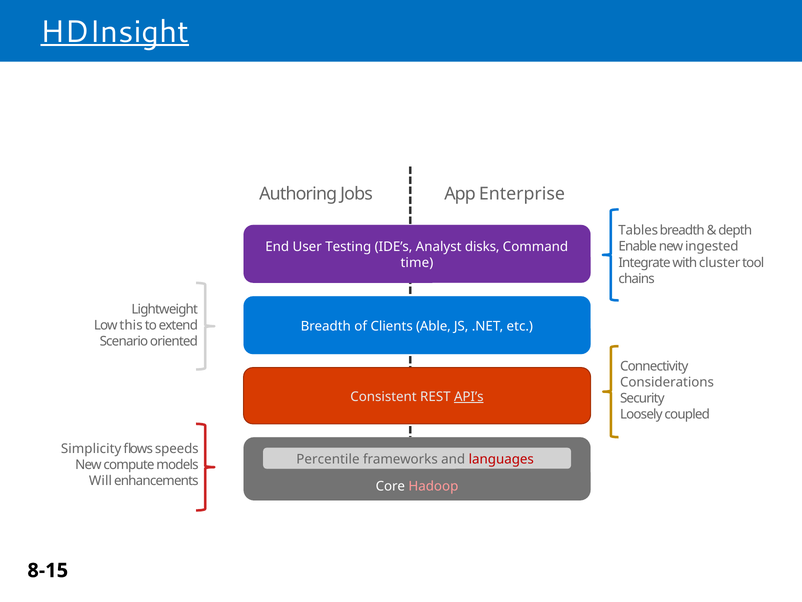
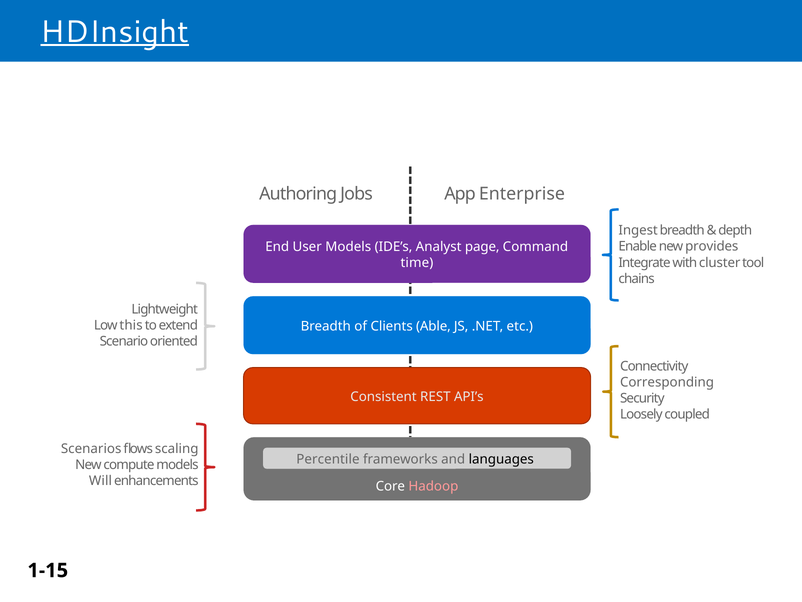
Tables: Tables -> Ingest (638, 230)
ingested: ingested -> provides (712, 246)
User Testing: Testing -> Models (348, 247)
disks: disks -> page (482, 247)
Considerations: Considerations -> Corresponding (667, 382)
API’s underline: present -> none (469, 396)
Simplicity: Simplicity -> Scenarios (91, 448)
speeds: speeds -> scaling (177, 448)
languages colour: red -> black (501, 459)
8-15: 8-15 -> 1-15 (48, 570)
